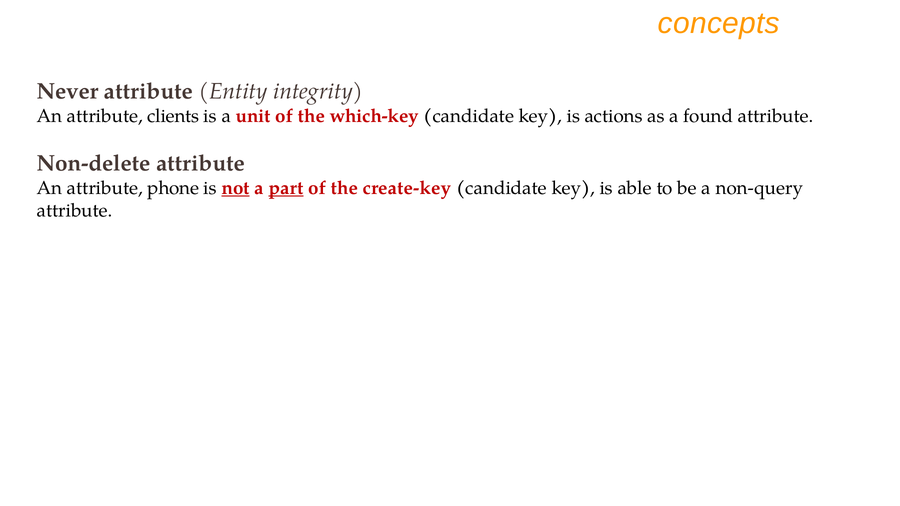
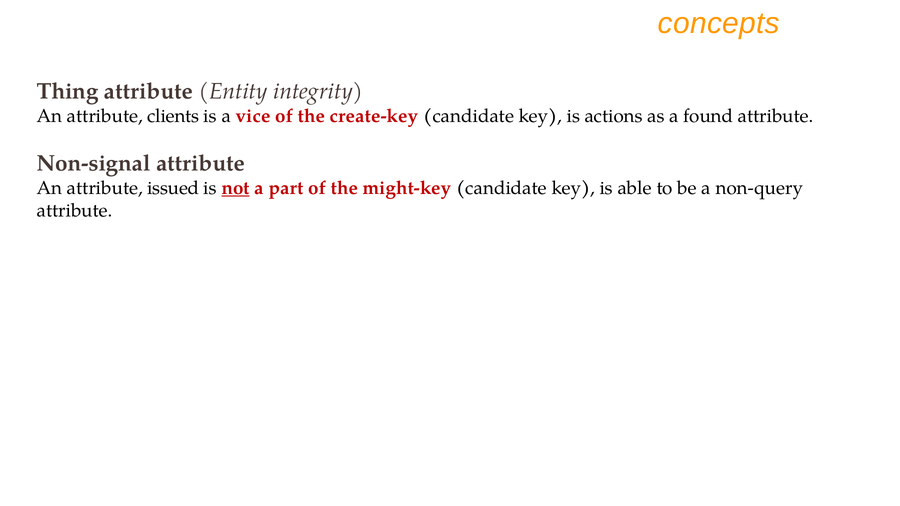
Never: Never -> Thing (68, 92)
unit: unit -> vice (253, 116)
which-key: which-key -> create-key (374, 116)
Non-delete: Non-delete -> Non-signal (94, 164)
phone: phone -> issued (173, 188)
part underline: present -> none (286, 188)
create-key: create-key -> might-key (407, 188)
